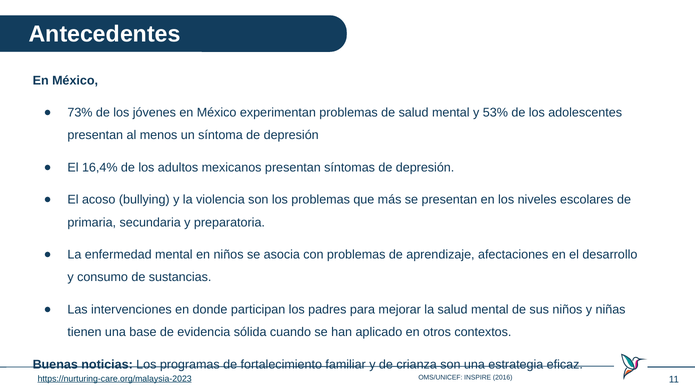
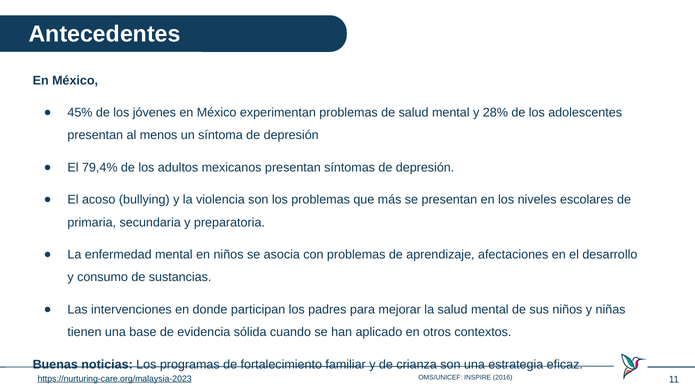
73%: 73% -> 45% (80, 113)
53%: 53% -> 28% (495, 113)
16,4%: 16,4% -> 79,4% (100, 168)
